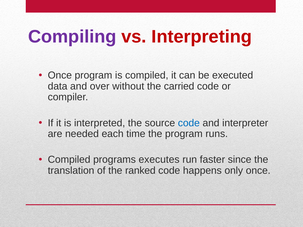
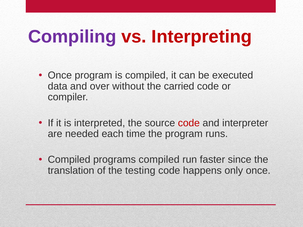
code colour: blue -> red (189, 123)
programs executes: executes -> compiled (159, 160)
ranked: ranked -> testing (140, 171)
